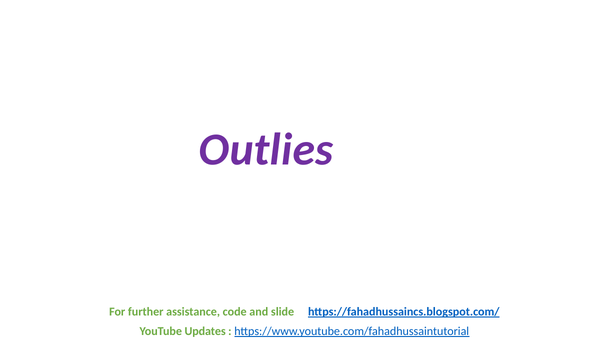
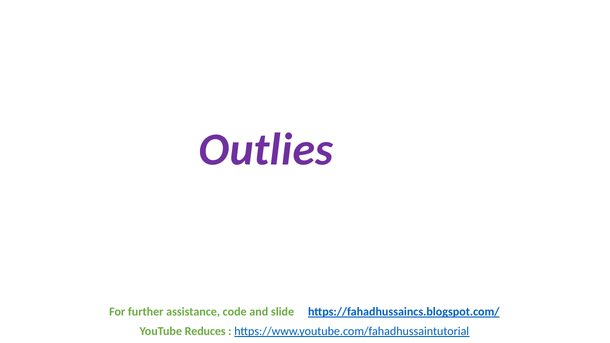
Updates: Updates -> Reduces (205, 331)
